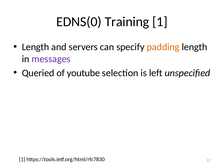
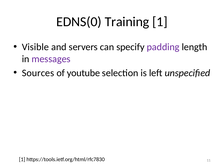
Length: Length -> Visible (35, 47)
padding colour: orange -> purple (163, 47)
Queried: Queried -> Sources (38, 73)
